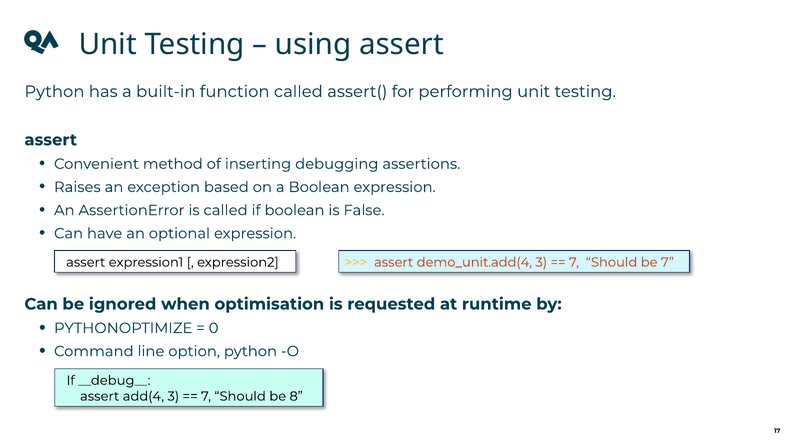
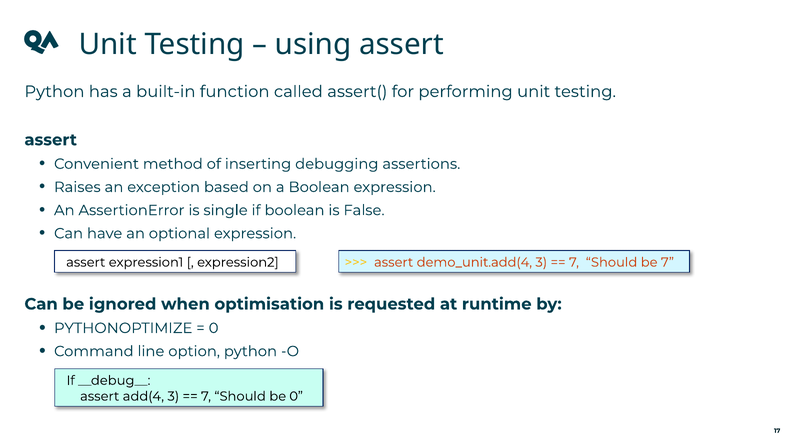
is called: called -> single (226, 210)
be 8: 8 -> 0 (296, 396)
